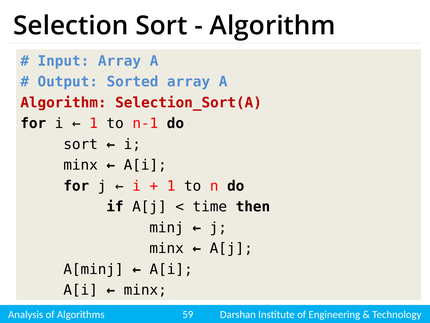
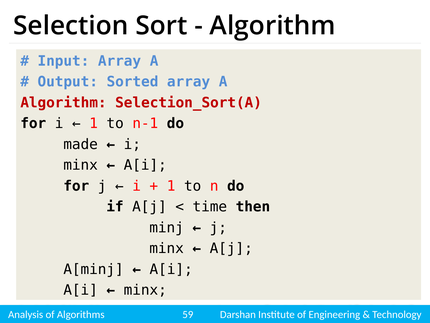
sort: sort -> made (81, 144)
